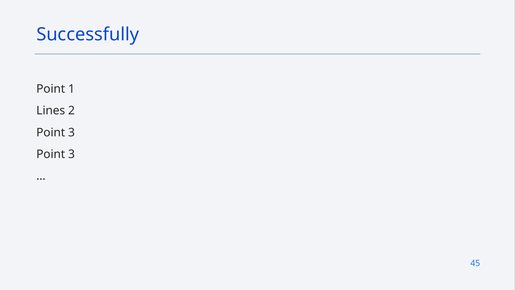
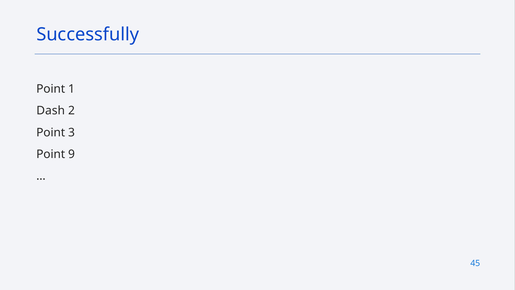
Lines: Lines -> Dash (51, 111)
3: 3 -> 9 (72, 154)
